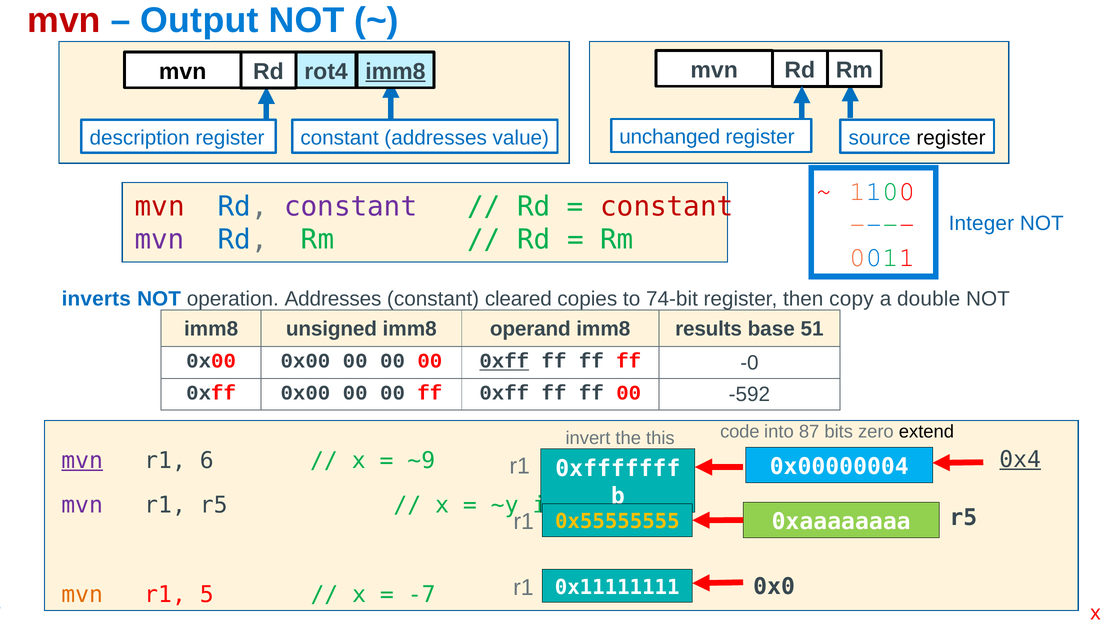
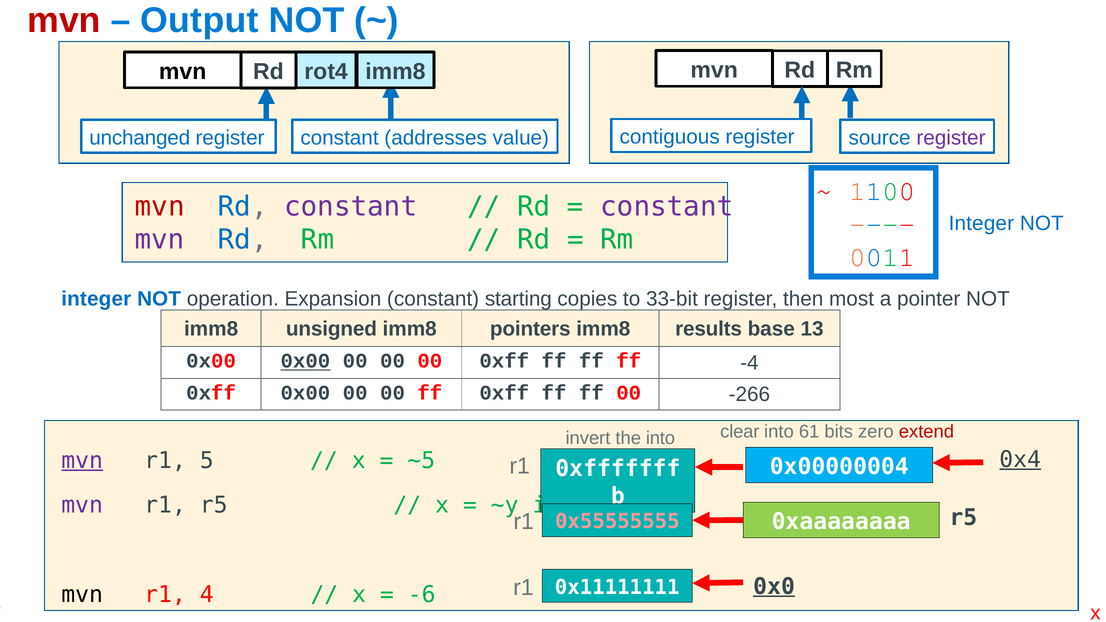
imm8 underline: present -> none (395, 71)
unchanged: unchanged -> contiguous (670, 137)
description: description -> unchanged (140, 138)
register colour: black -> purple (951, 138)
constant colour: red -> purple (667, 206)
inverts: inverts -> integer (96, 299)
operation Addresses: Addresses -> Expansion (333, 299)
cleared: cleared -> starting (518, 299)
74-bit: 74-bit -> 33-bit (672, 299)
copy: copy -> most (852, 299)
double: double -> pointer (929, 299)
operand: operand -> pointers (530, 329)
51: 51 -> 13 (812, 329)
0x00 underline: none -> present (305, 361)
0xff underline: present -> none (504, 361)
-0: -0 -> -4 (749, 363)
-592: -592 -> -266 (749, 395)
code: code -> clear (740, 432)
87: 87 -> 61 (809, 432)
extend colour: black -> red (926, 432)
the this: this -> into (660, 438)
r1 6: 6 -> 5 (207, 461)
~9: ~9 -> ~5 (421, 461)
0x55555555 colour: yellow -> pink (617, 522)
0x0 underline: none -> present (774, 587)
mvn colour: orange -> black (82, 595)
5: 5 -> 4 (207, 595)
-7: -7 -> -6 (422, 595)
